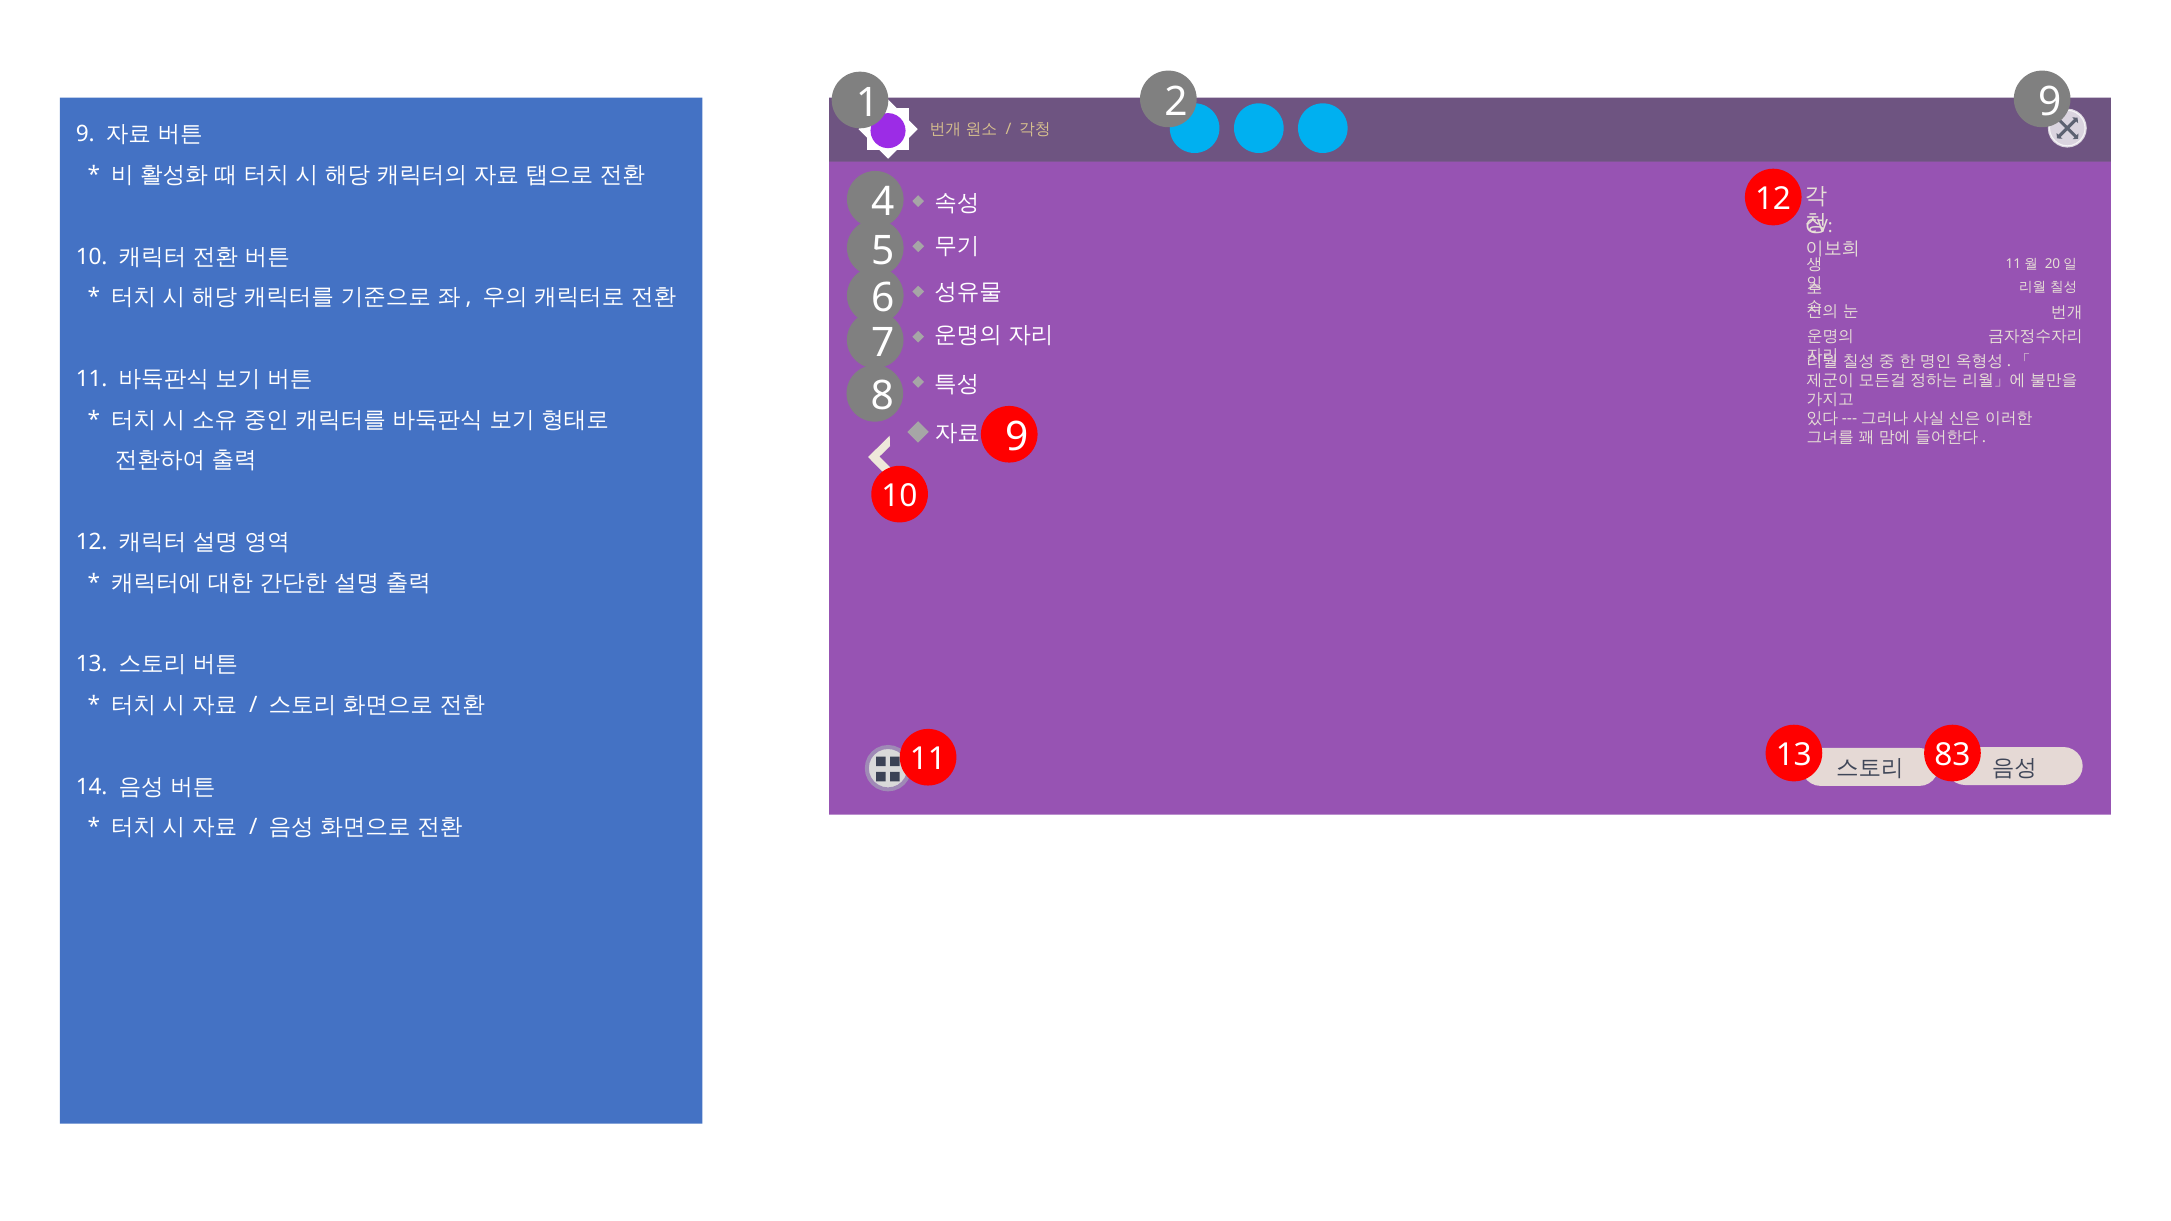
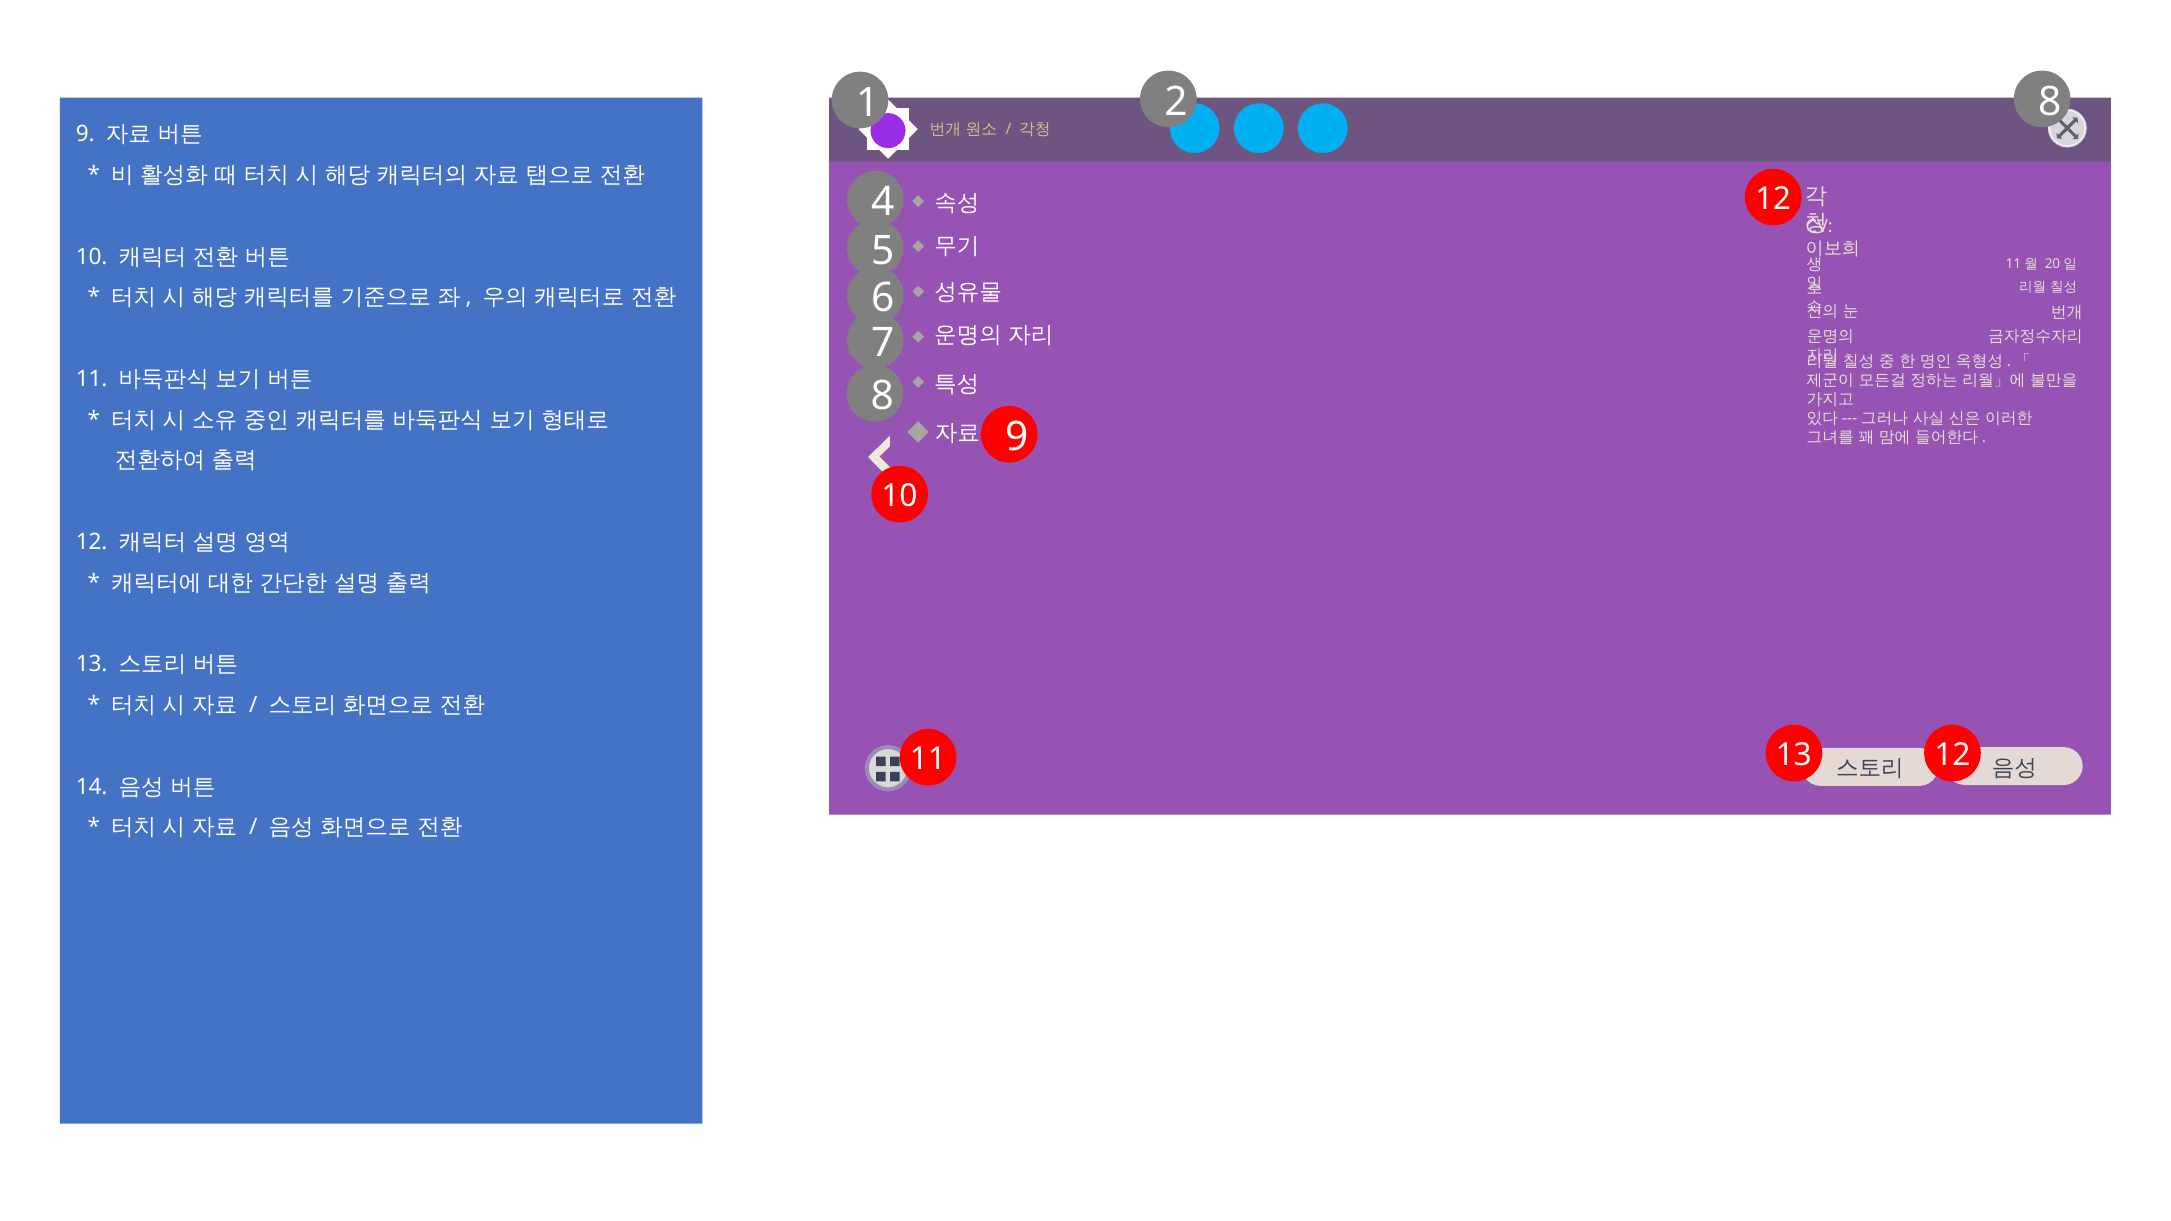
2 9: 9 -> 8 (2050, 102)
13 83: 83 -> 12 (1952, 755)
